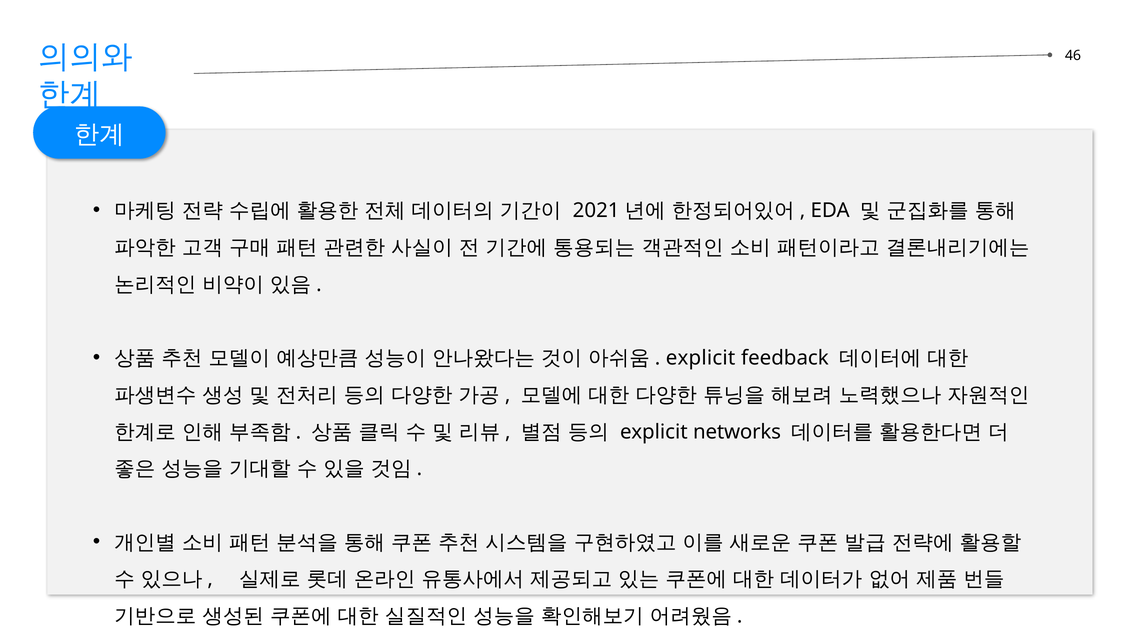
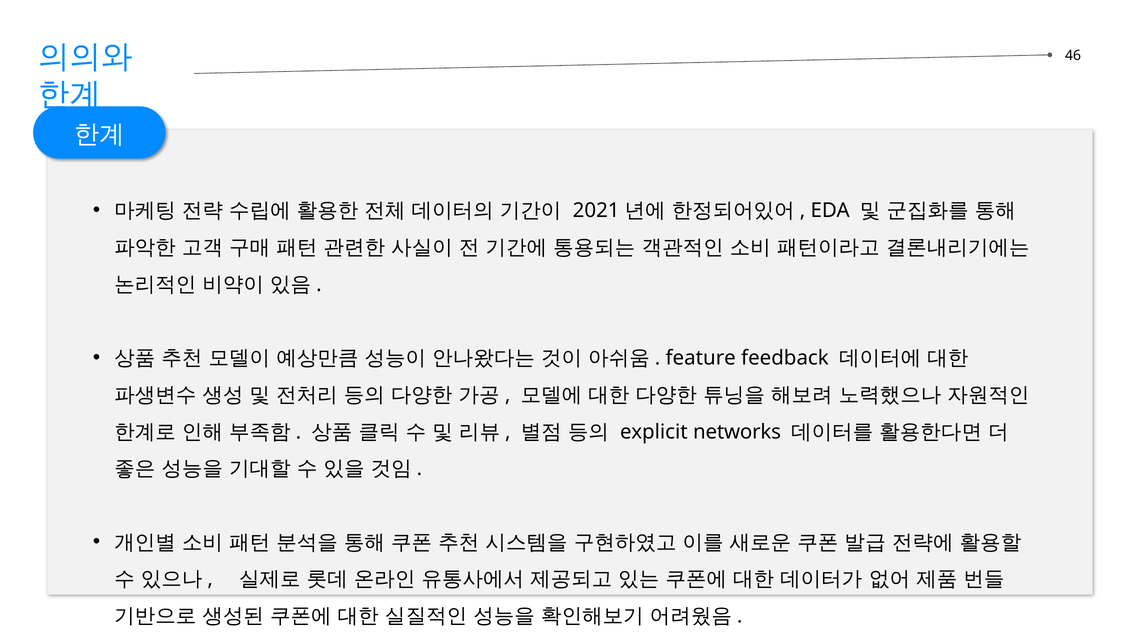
explicit: explicit -> feature (701, 358)
